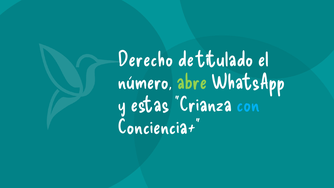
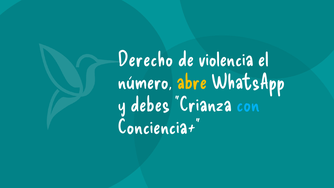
titulado: titulado -> violencia (226, 60)
abre colour: light green -> yellow (192, 82)
estas: estas -> debes (150, 105)
